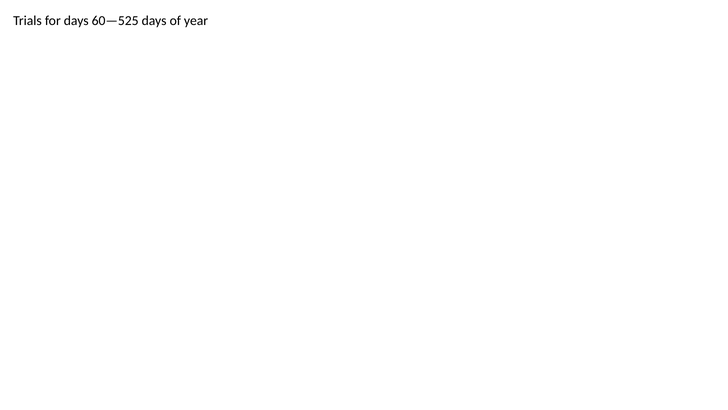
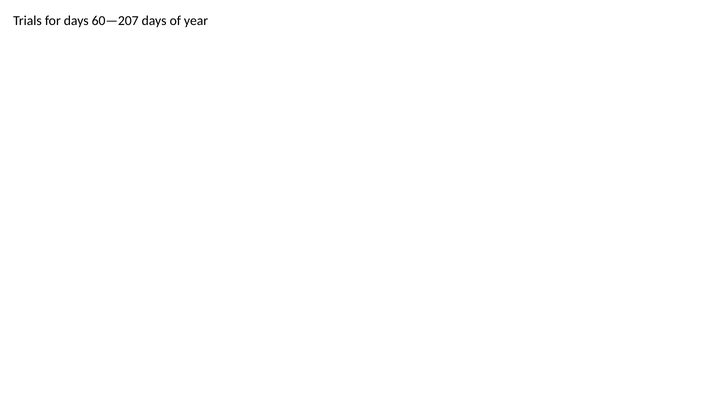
60—525: 60—525 -> 60—207 (115, 21)
